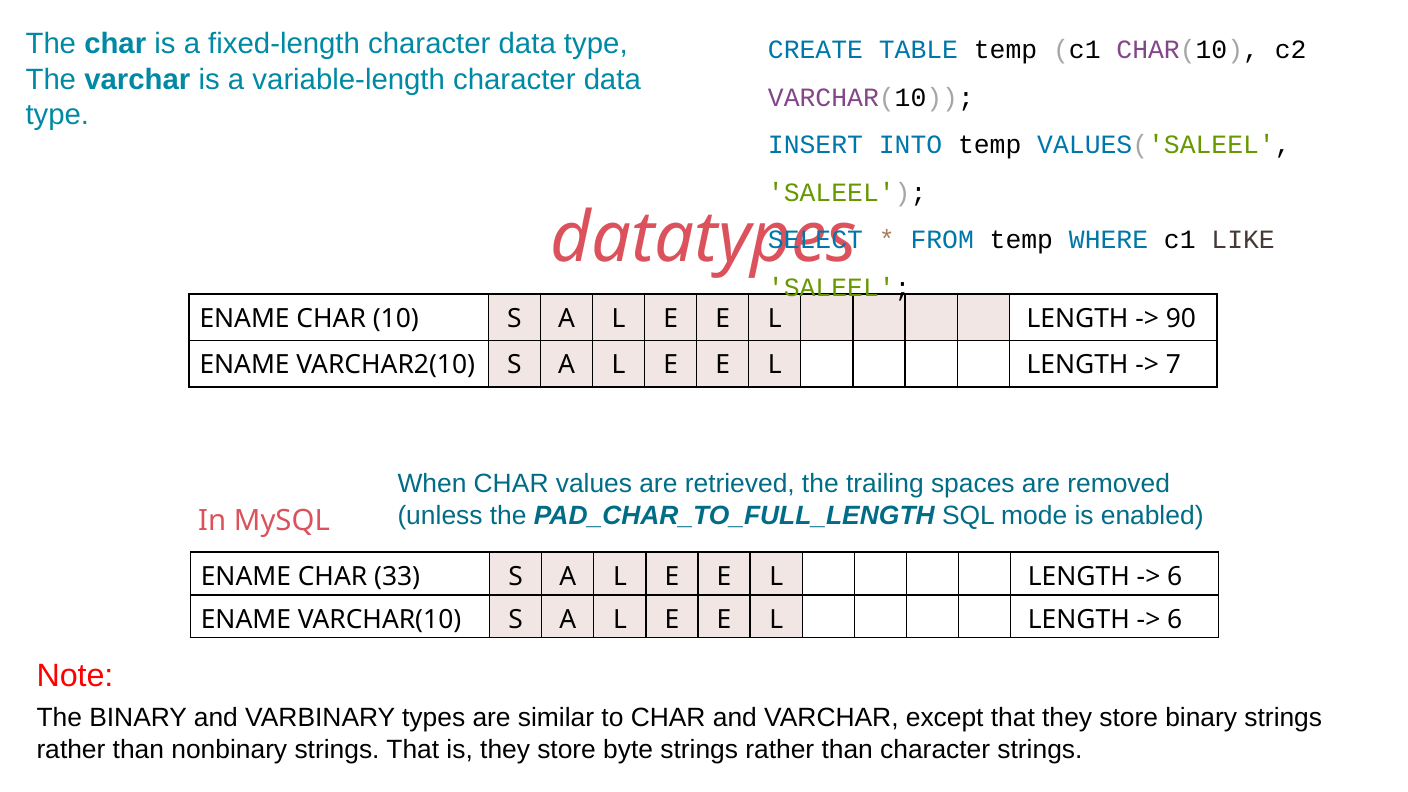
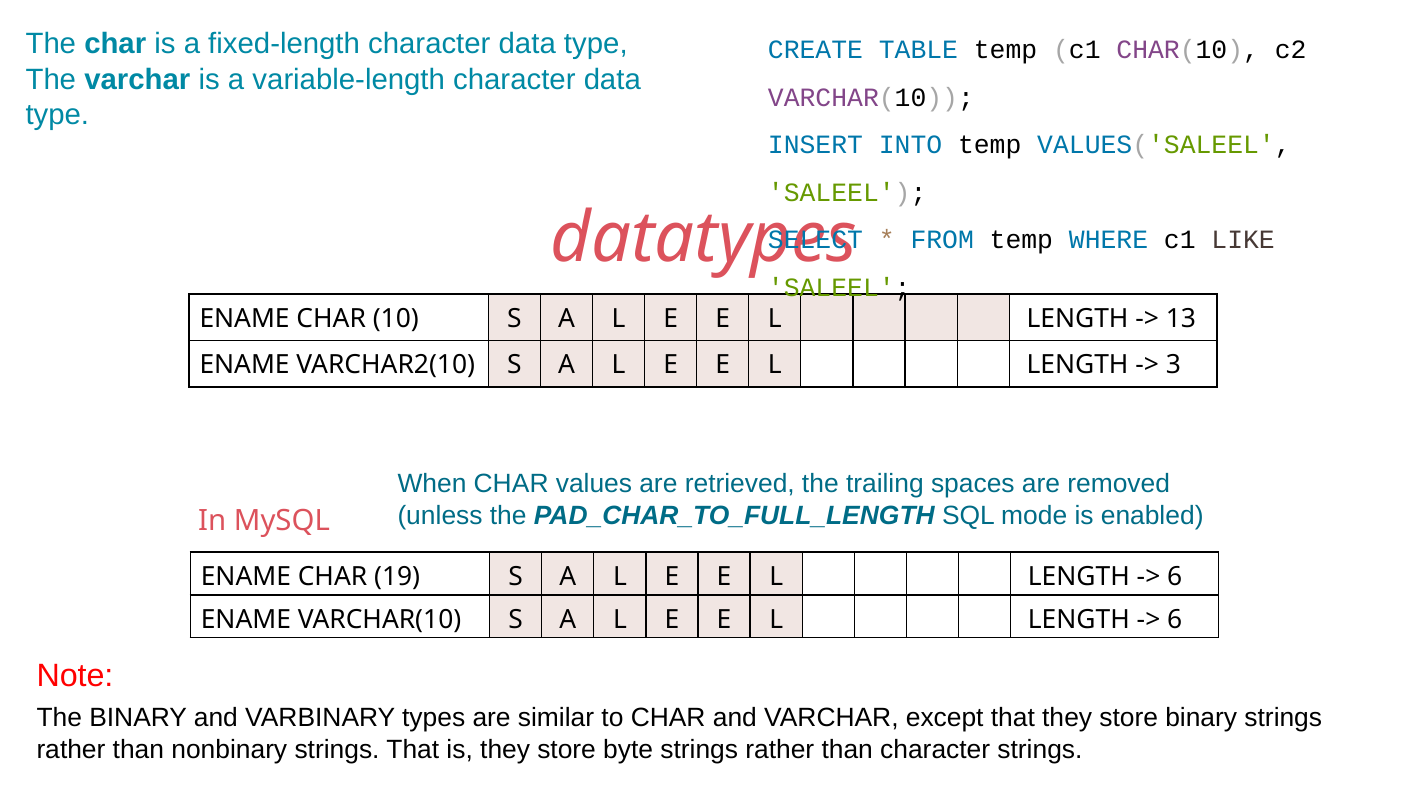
90: 90 -> 13 (1181, 319)
7: 7 -> 3 (1173, 365)
33: 33 -> 19 (397, 577)
